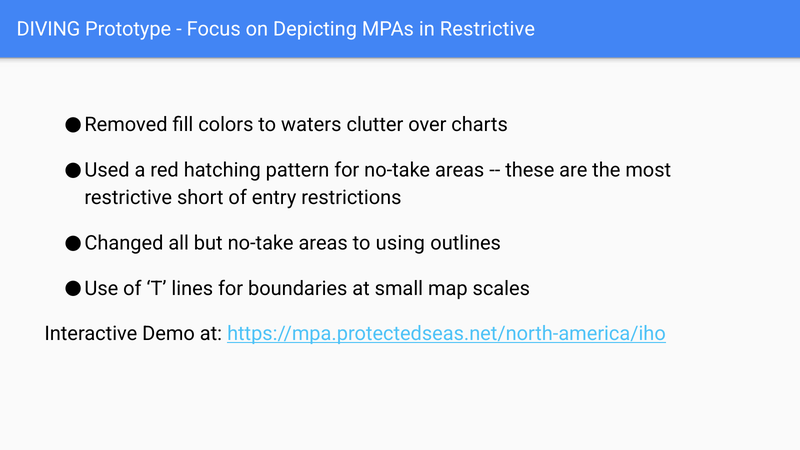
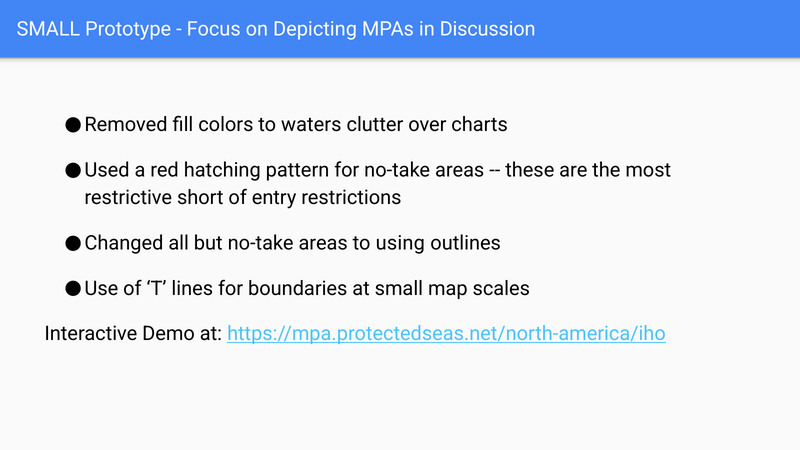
DIVING: DIVING -> SMALL (48, 29)
in Restrictive: Restrictive -> Discussion (488, 29)
